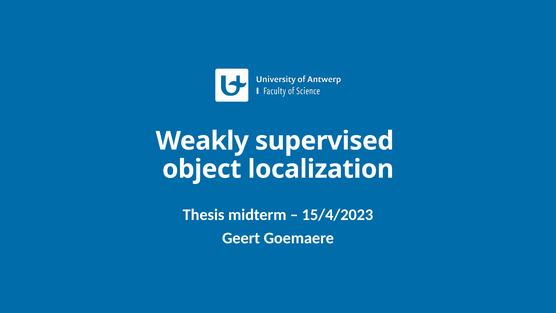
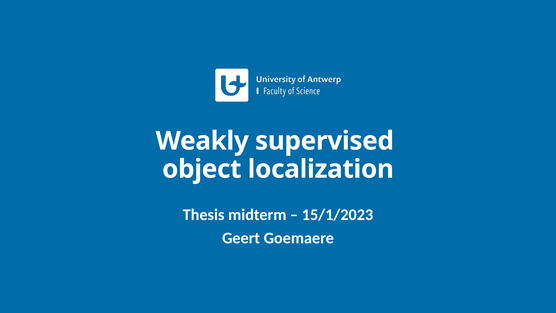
15/4/2023: 15/4/2023 -> 15/1/2023 (337, 215)
